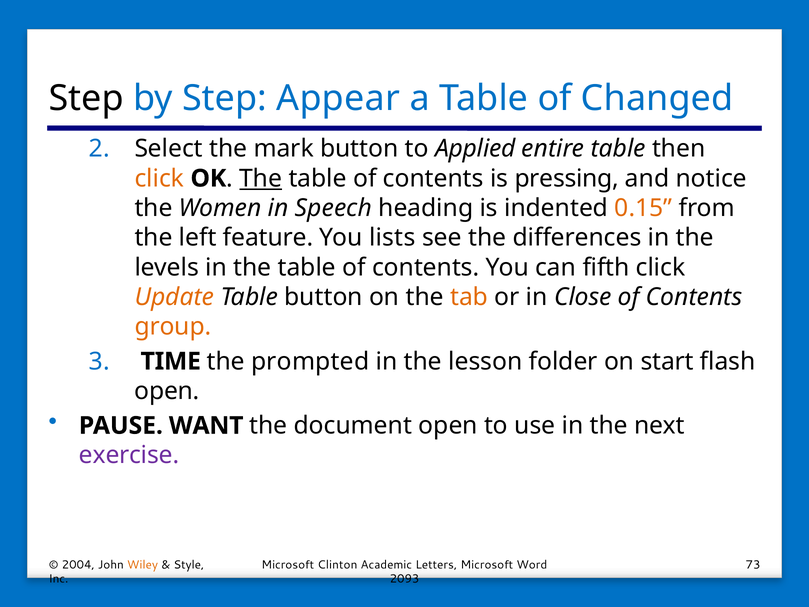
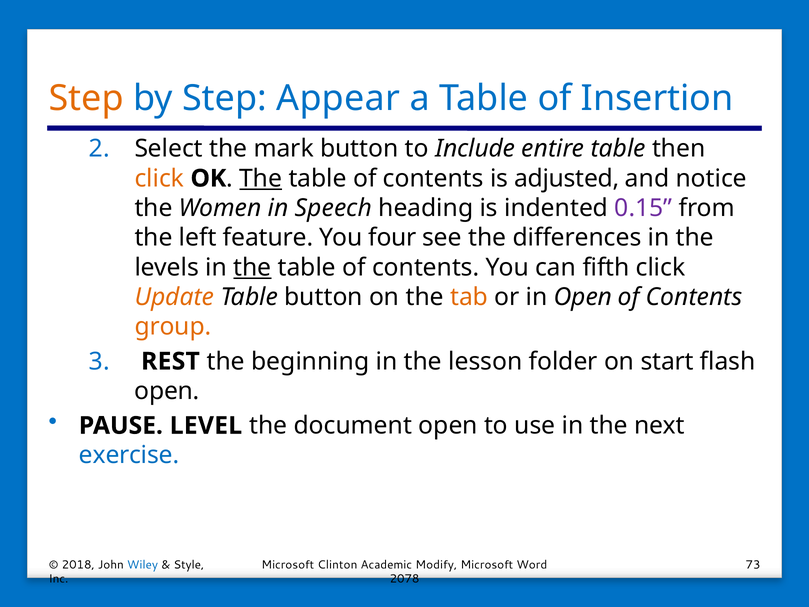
Step colour: black -> orange (86, 98)
Changed: Changed -> Insertion (657, 98)
Applied: Applied -> Include (475, 149)
pressing: pressing -> adjusted (567, 178)
0.15 colour: orange -> purple (643, 208)
lists: lists -> four (392, 238)
the underline: none -> present (252, 267)
in Close: Close -> Open (583, 297)
TIME: TIME -> REST (170, 361)
prompted: prompted -> beginning (310, 361)
WANT: WANT -> LEVEL (206, 425)
exercise colour: purple -> blue (129, 455)
2004: 2004 -> 2018 (78, 564)
Wiley colour: orange -> blue (142, 564)
Letters: Letters -> Modify (436, 564)
2093: 2093 -> 2078 (405, 579)
